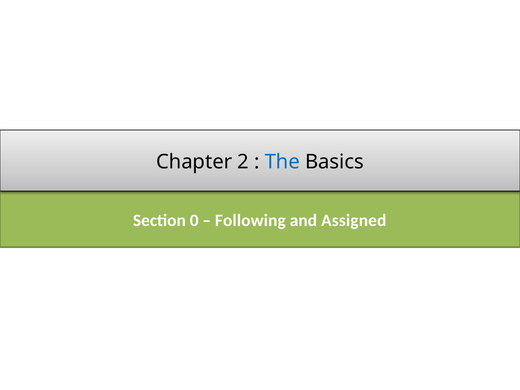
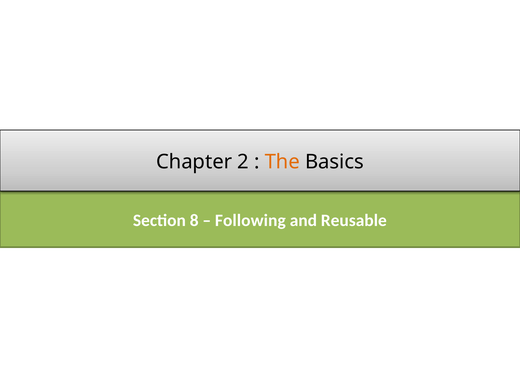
The colour: blue -> orange (282, 162)
0: 0 -> 8 (194, 221)
Assigned: Assigned -> Reusable (354, 221)
